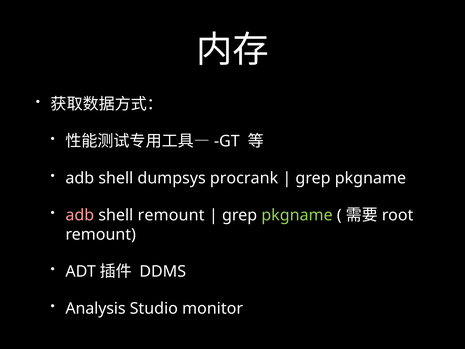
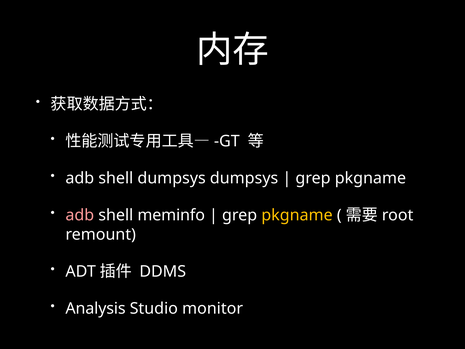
dumpsys procrank: procrank -> dumpsys (244, 178)
shell remount: remount -> meminfo (171, 215)
pkgname colour: light green -> yellow (297, 215)
